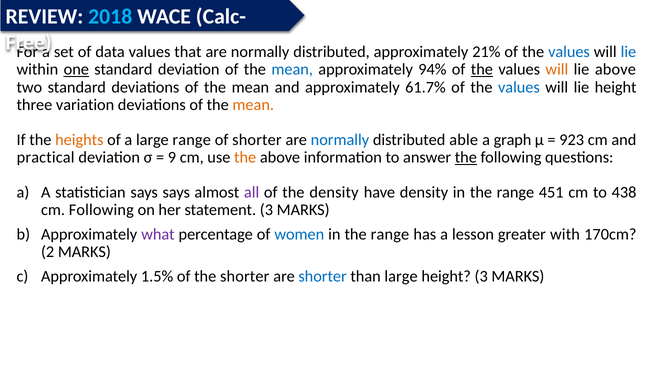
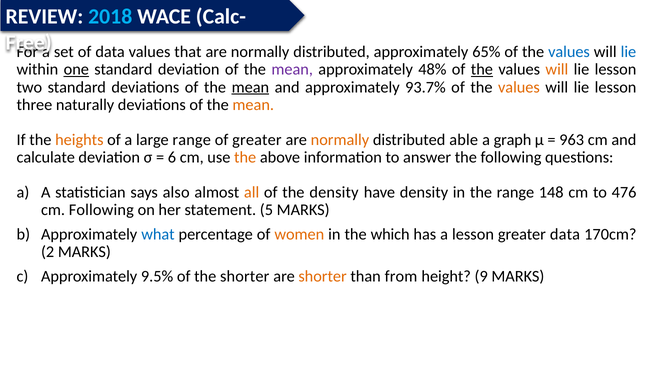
21%: 21% -> 65% (486, 52)
mean colour: blue -> purple (292, 70)
94%: 94% -> 48% (432, 70)
above: above -> lesson (616, 70)
mean underline: none -> present (250, 87)
61.7%: 61.7% -> 93.7% (425, 87)
values colour: blue -> orange (519, 87)
height: height -> lesson (616, 87)
variation: variation -> naturally (85, 105)
of shorter: shorter -> greater (257, 140)
normally colour: blue -> orange (340, 140)
923: 923 -> 963 (572, 140)
practical: practical -> calculate (46, 157)
9: 9 -> 6 (172, 157)
the underline: present -> none (466, 157)
says says: says -> also (176, 192)
all colour: purple -> orange (252, 192)
451: 451 -> 148 (551, 192)
438: 438 -> 476 (624, 192)
statement 3: 3 -> 5 (266, 210)
what colour: purple -> blue (158, 234)
women colour: blue -> orange (299, 234)
range: range -> which (390, 234)
greater with: with -> data (565, 234)
1.5%: 1.5% -> 9.5% (157, 276)
shorter colour: blue -> orange (323, 276)
than large: large -> from (401, 276)
height 3: 3 -> 9 (481, 276)
